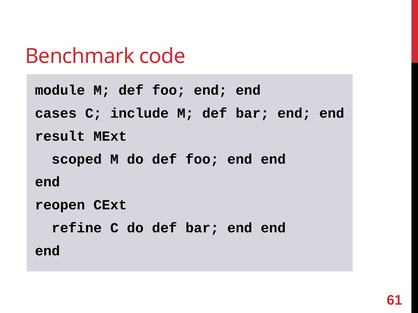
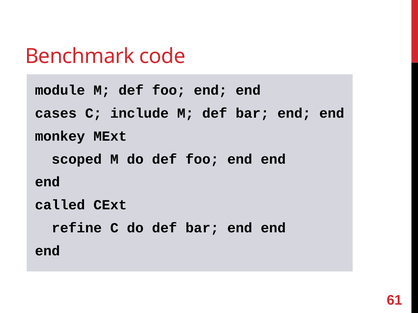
result: result -> monkey (60, 136)
reopen: reopen -> called (60, 205)
